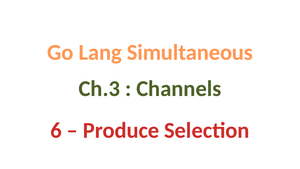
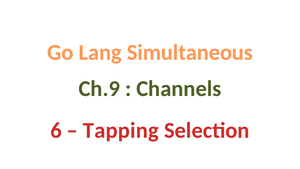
Ch.3: Ch.3 -> Ch.9 (99, 88)
Produce: Produce -> Tapping (121, 130)
